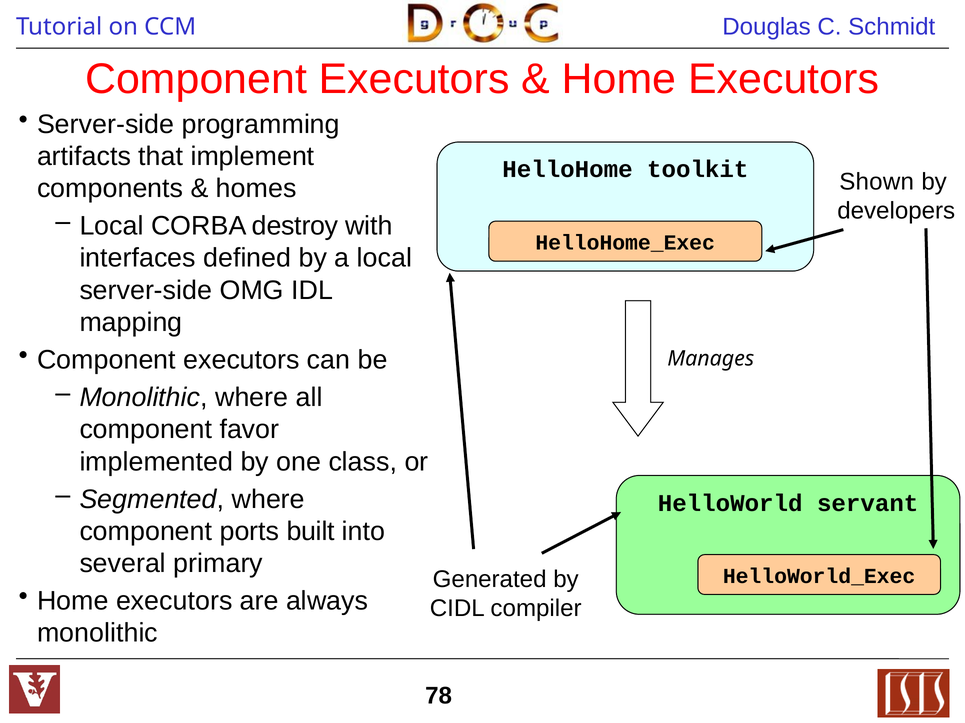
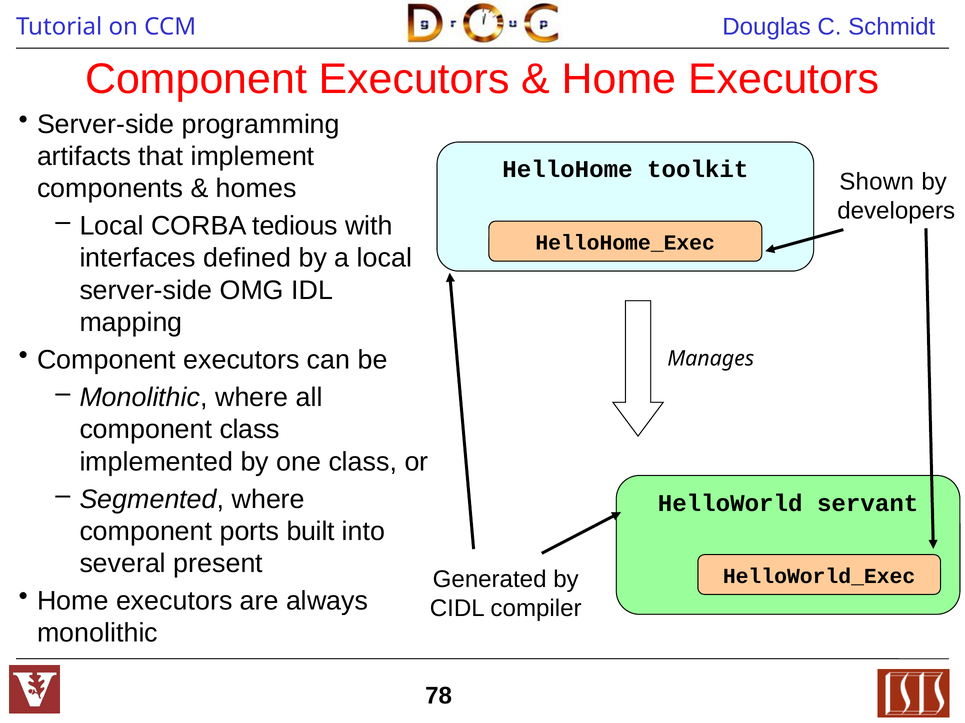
destroy: destroy -> tedious (295, 226)
component favor: favor -> class (250, 430)
primary: primary -> present (218, 564)
